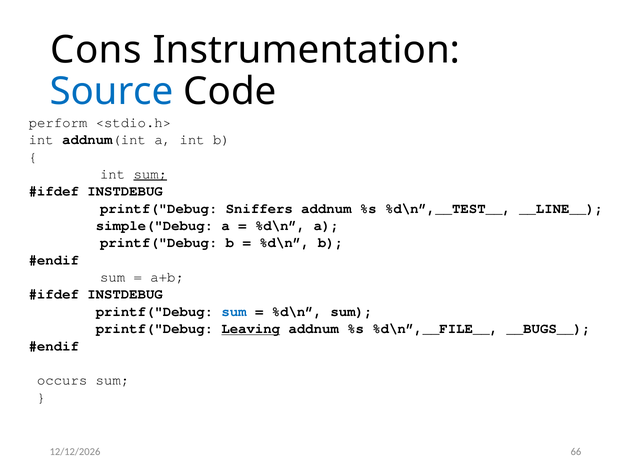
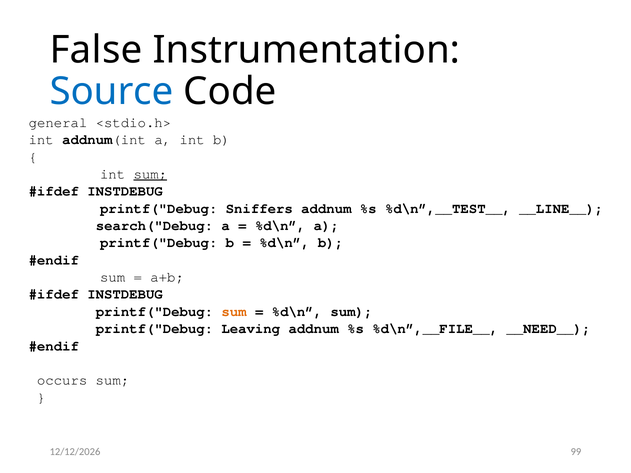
Cons: Cons -> False (96, 50)
perform: perform -> general (58, 123)
simple("Debug: simple("Debug -> search("Debug (154, 226)
sum colour: blue -> orange (234, 312)
Leaving underline: present -> none (251, 329)
__BUGS__: __BUGS__ -> __NEED__ (548, 329)
66: 66 -> 99 (576, 452)
